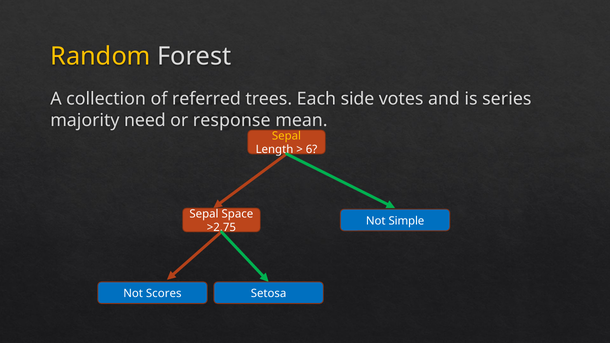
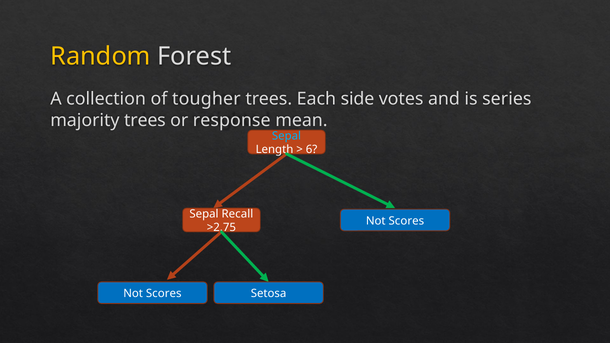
referred: referred -> tougher (206, 99)
majority need: need -> trees (145, 120)
Sepal colour: yellow -> light blue (286, 136)
Space: Space -> Recall (237, 214)
Simple: Simple -> Scores (406, 221)
